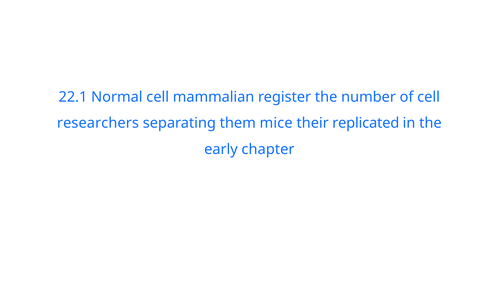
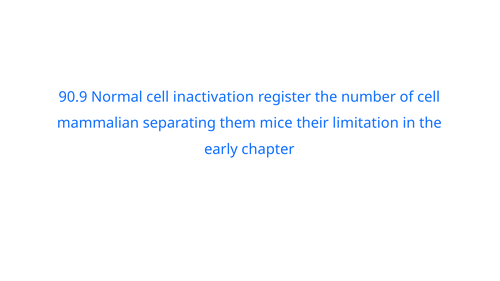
22.1: 22.1 -> 90.9 (73, 97)
mammalian: mammalian -> inactivation (213, 97)
researchers: researchers -> mammalian (98, 123)
replicated: replicated -> limitation (366, 123)
